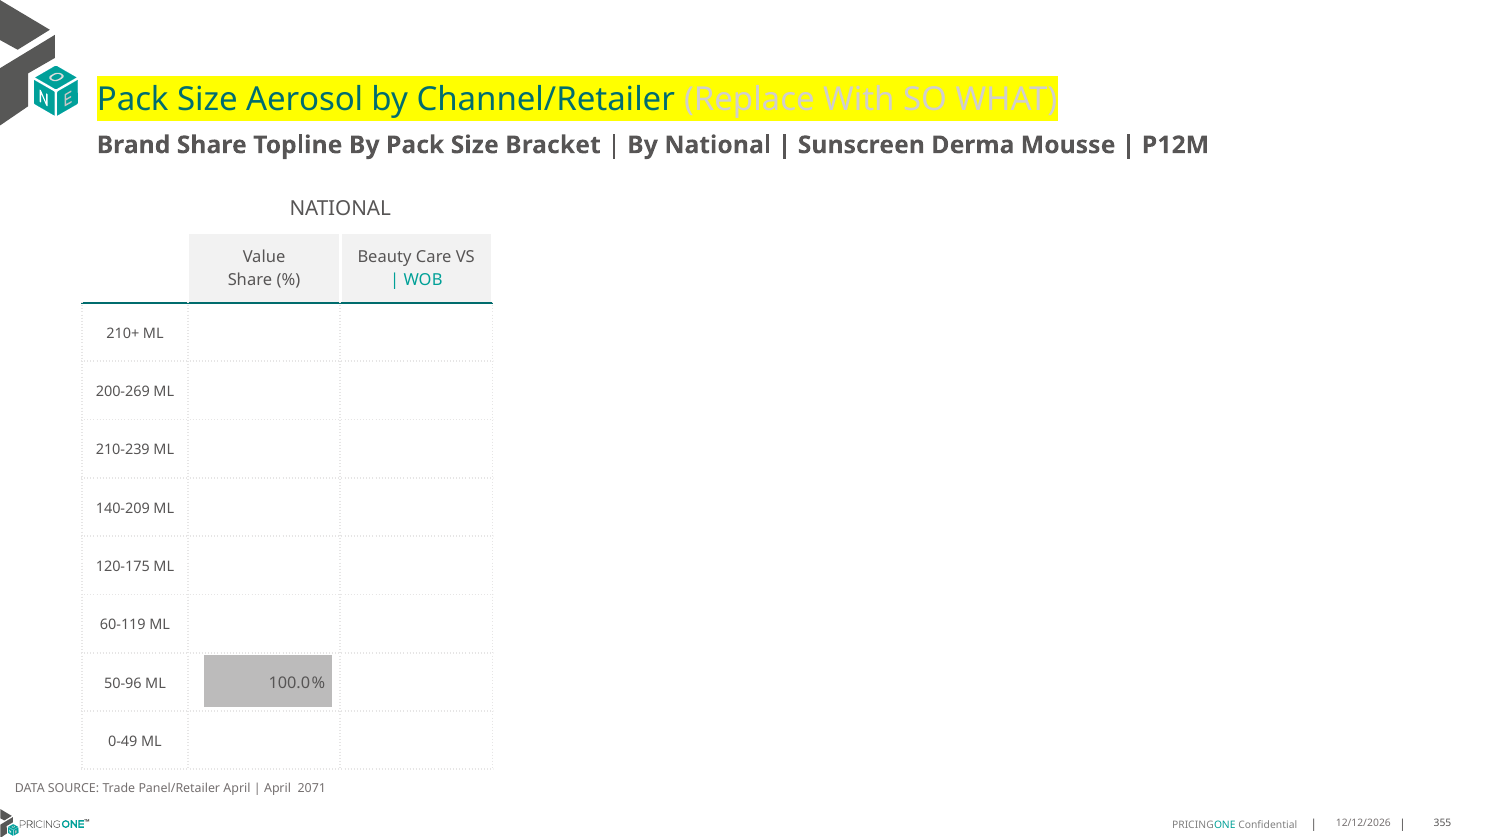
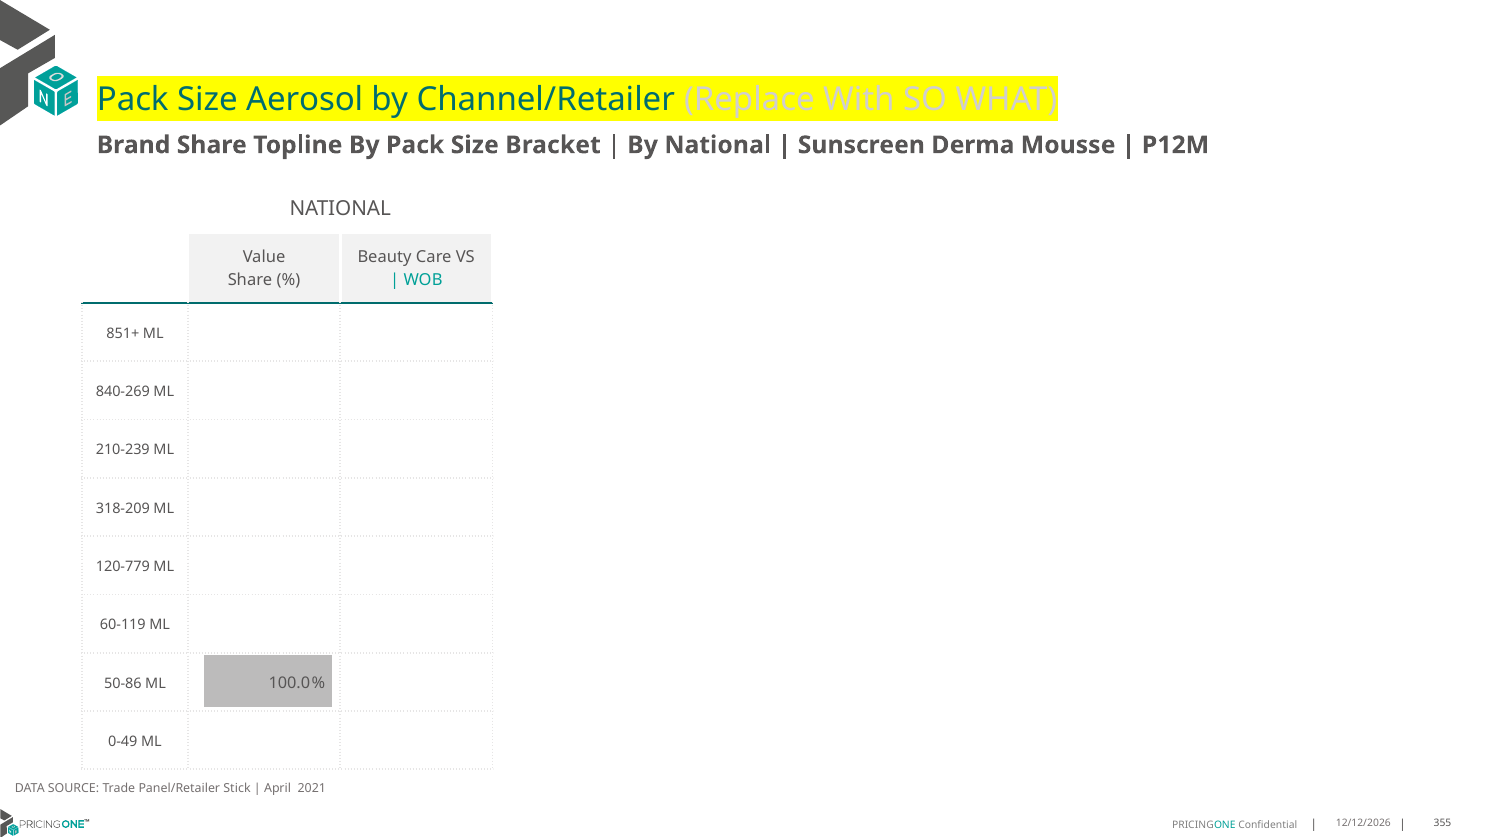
210+: 210+ -> 851+ (123, 334)
200-269: 200-269 -> 840-269 (123, 392)
140-209: 140-209 -> 318-209 (123, 508)
120-175: 120-175 -> 120-779 (123, 567)
50-96: 50-96 -> 50-86 (123, 683)
Panel/Retailer April: April -> Stick (237, 788)
2071: 2071 -> 2021 (312, 788)
